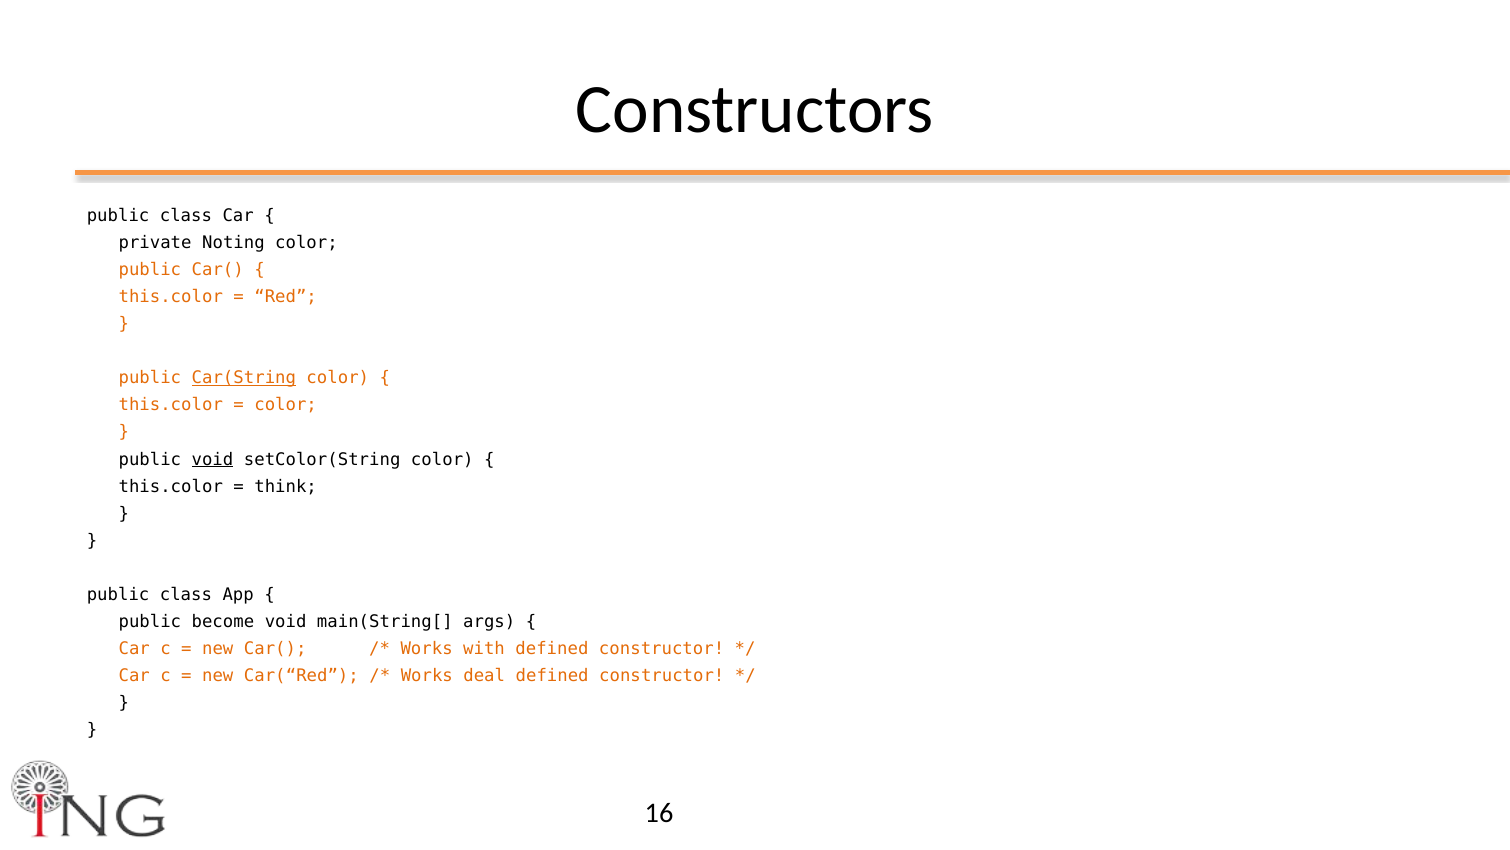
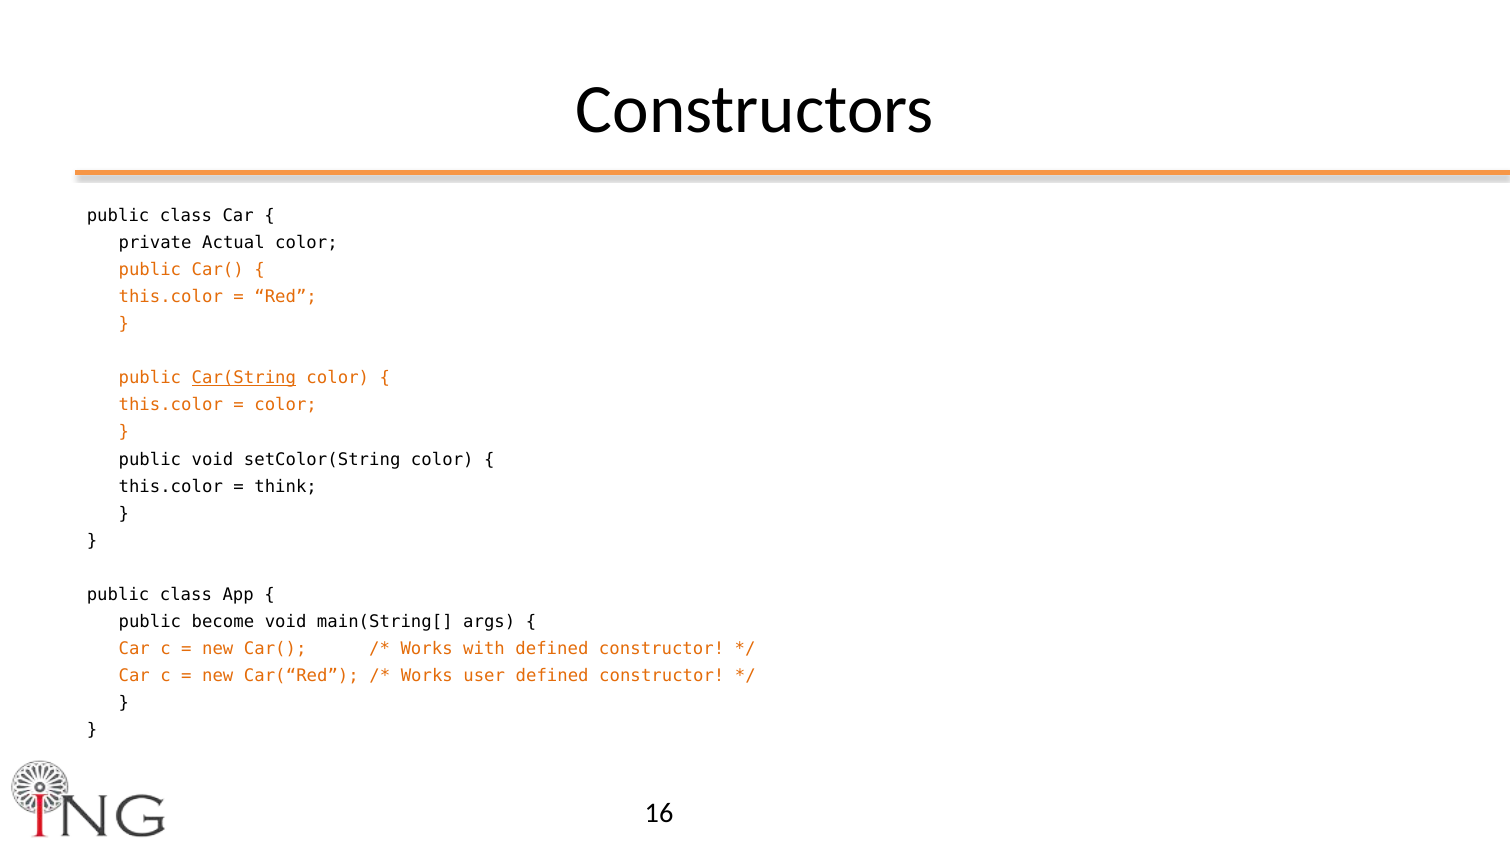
Noting: Noting -> Actual (233, 243)
void underline: present -> none (212, 459)
deal: deal -> user (484, 676)
